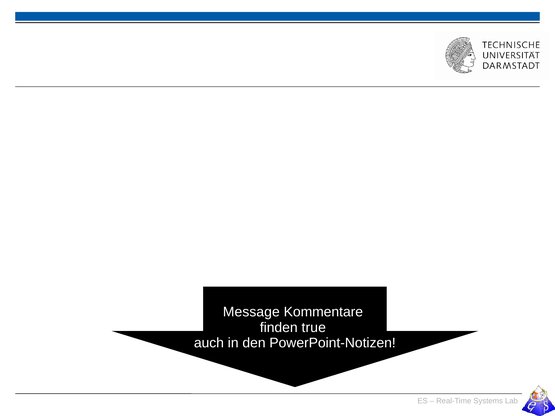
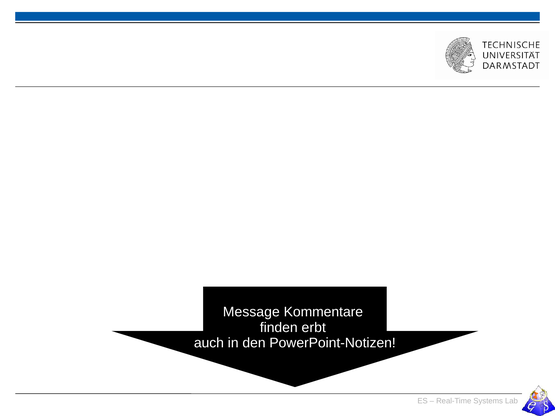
true: true -> erbt (314, 328)
